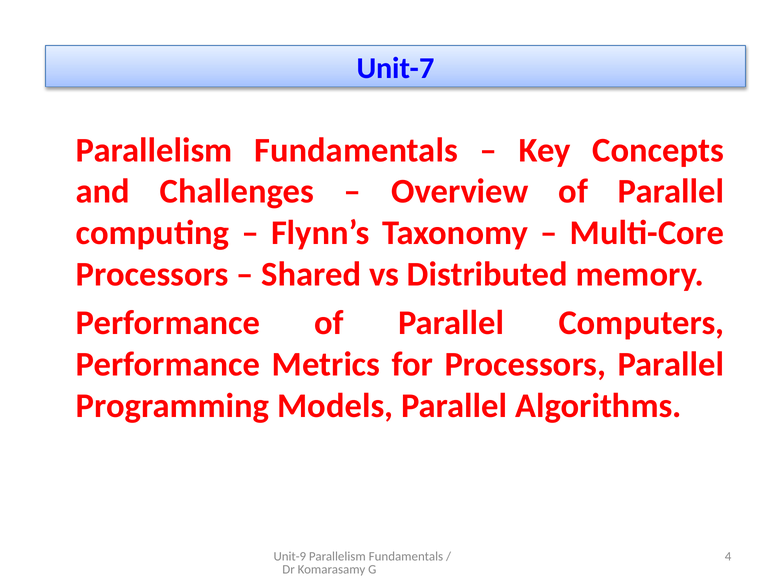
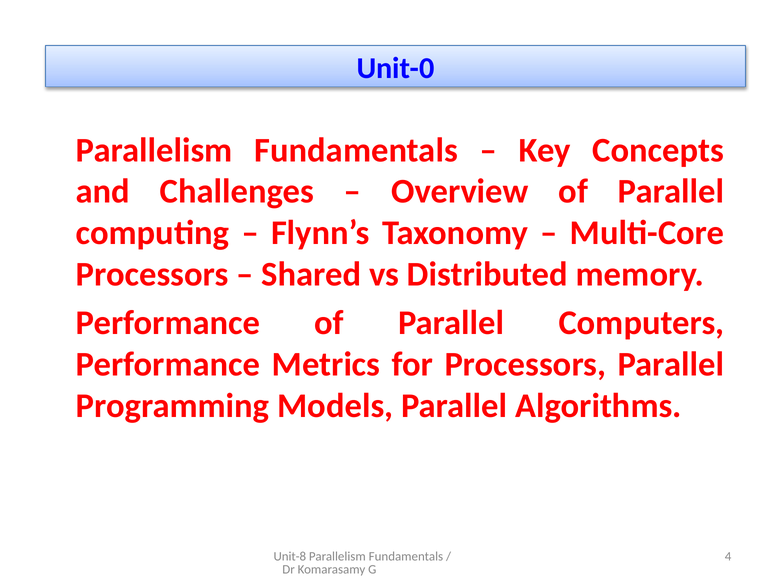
Unit-7: Unit-7 -> Unit-0 (396, 68)
Unit-9: Unit-9 -> Unit-8 (290, 557)
